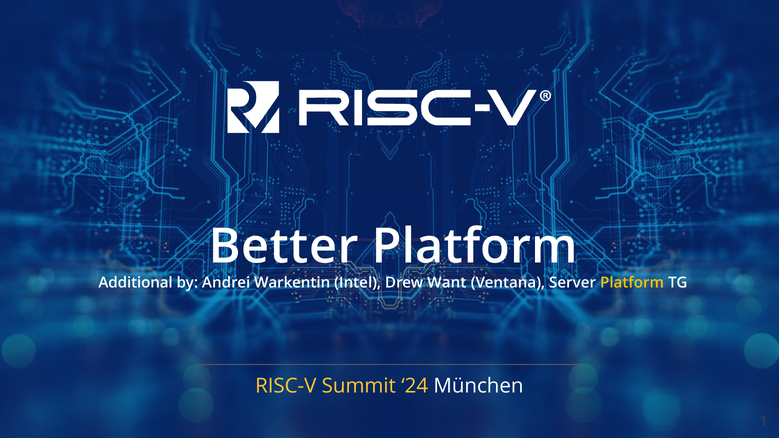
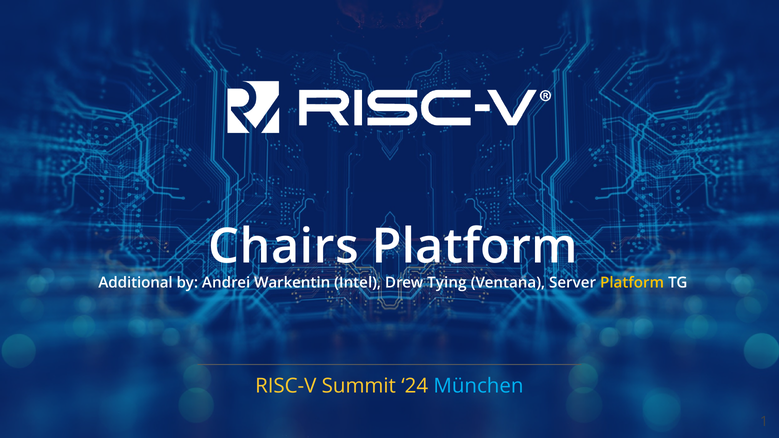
Better: Better -> Chairs (284, 247)
Want: Want -> Tying (447, 283)
München colour: white -> light blue (478, 386)
